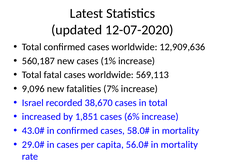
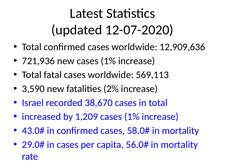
560,187: 560,187 -> 721,936 (38, 61)
9,096: 9,096 -> 3,590 (33, 89)
7%: 7% -> 2% (111, 89)
1,851: 1,851 -> 1,209 (87, 117)
6%: 6% -> 1% (132, 117)
